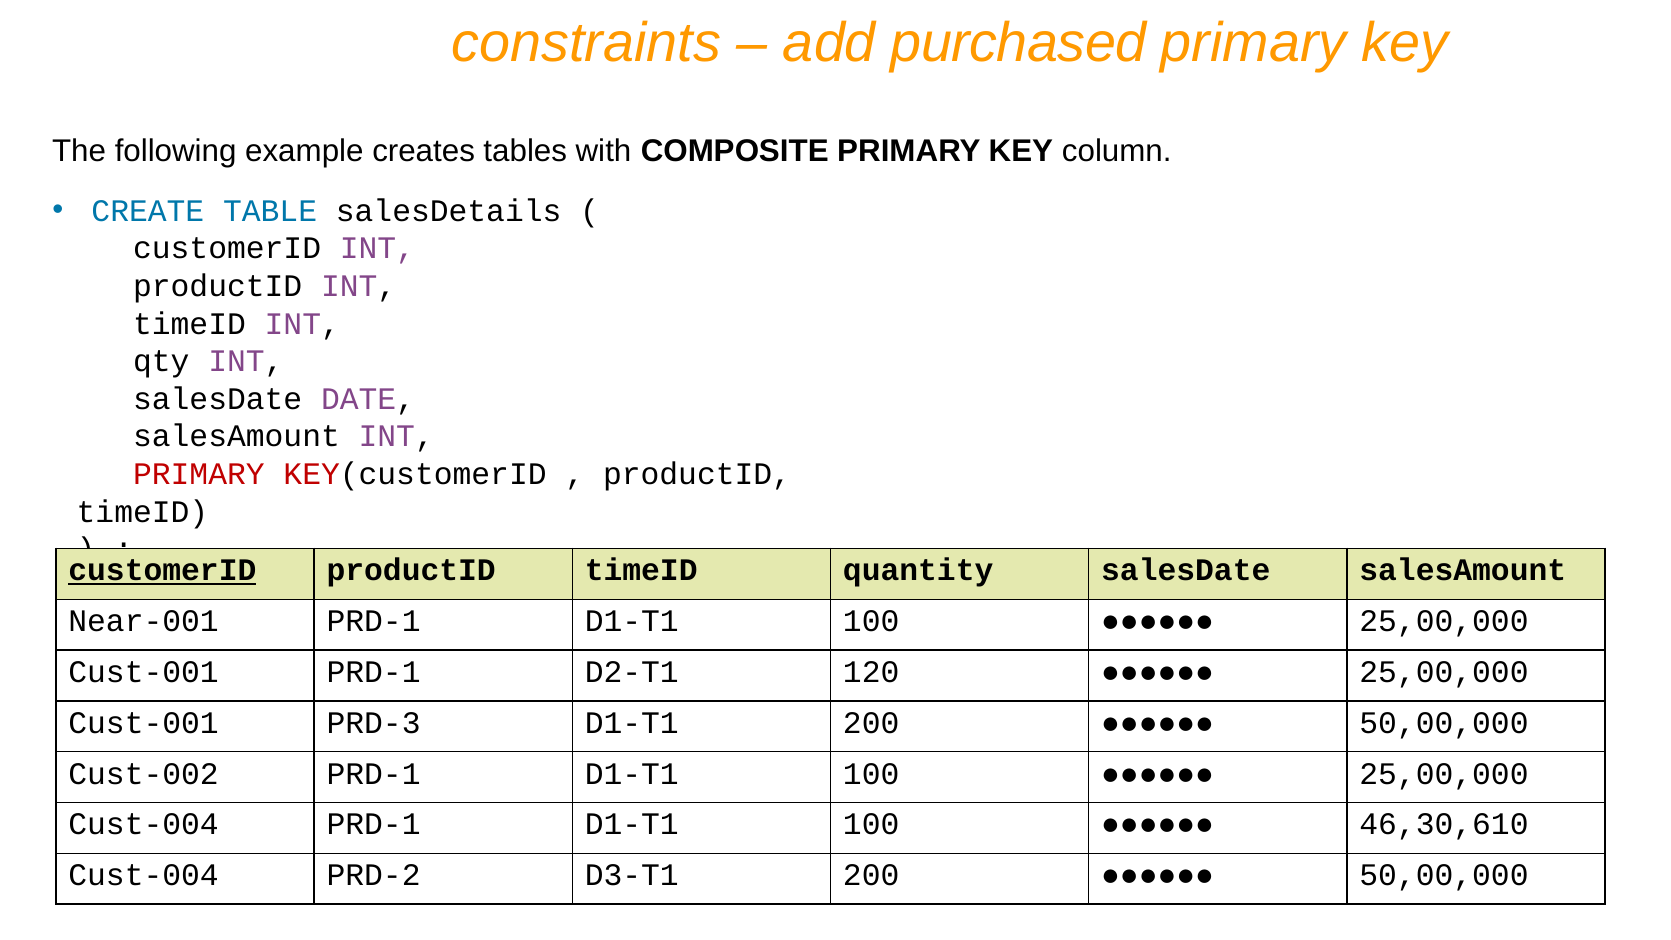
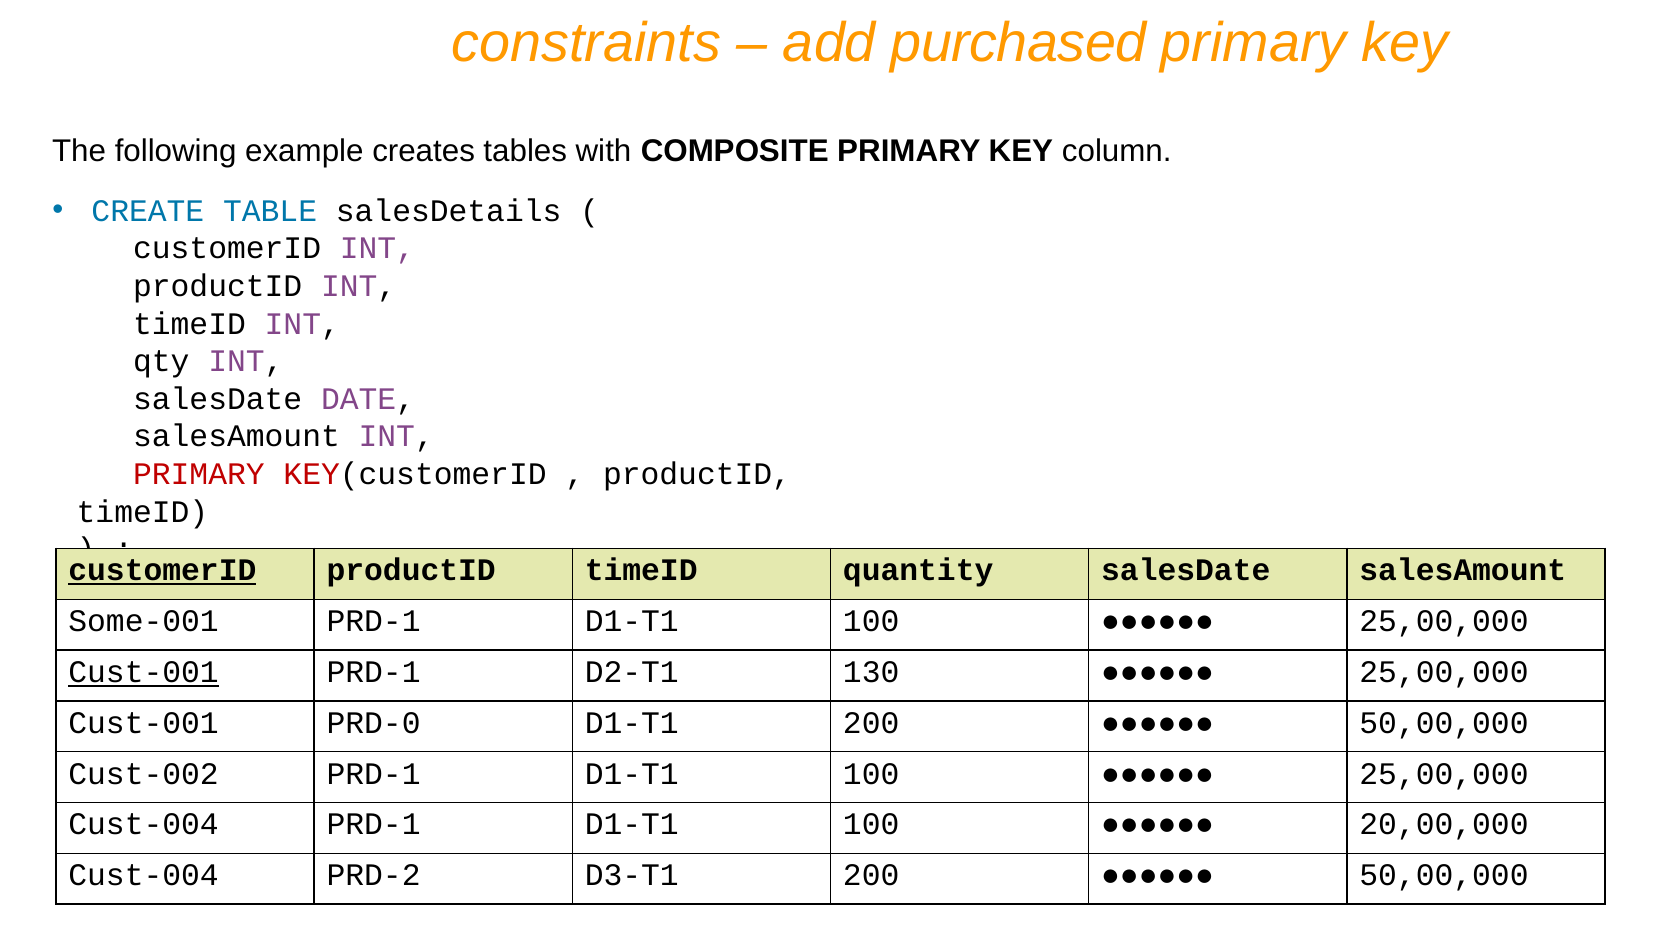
Near-001: Near-001 -> Some-001 (144, 621)
Cust-001 underline: none -> present (144, 672)
120: 120 -> 130 (871, 672)
PRD-3: PRD-3 -> PRD-0 (374, 723)
46,30,610: 46,30,610 -> 20,00,000 (1444, 825)
